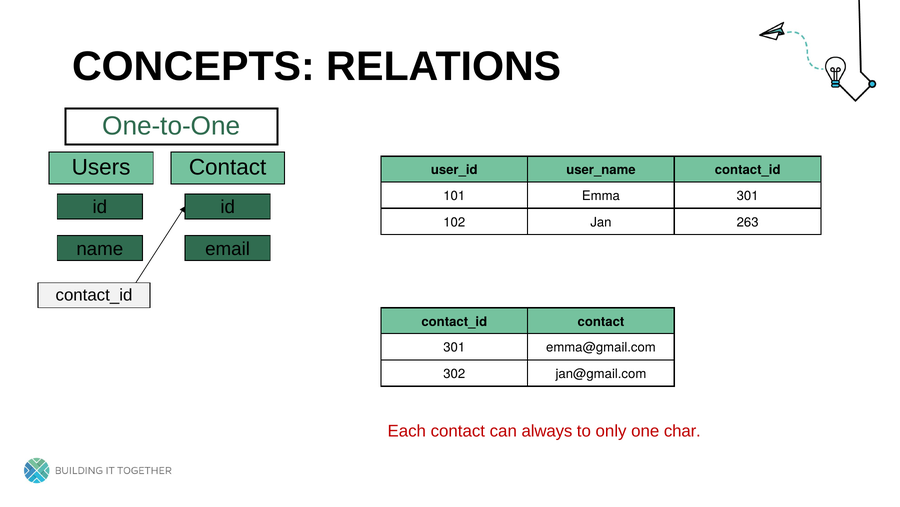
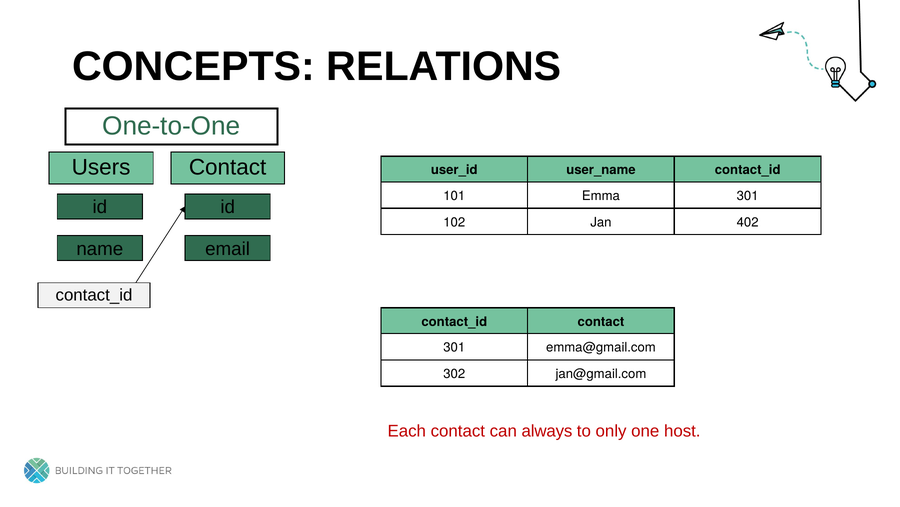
263: 263 -> 402 (748, 222)
char: char -> host (682, 431)
